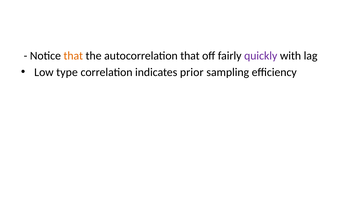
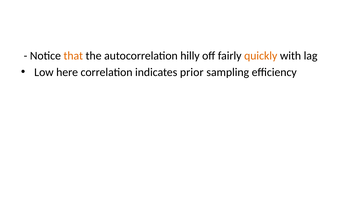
autocorrelation that: that -> hilly (190, 56)
quickly colour: purple -> orange (261, 56)
type: type -> here (67, 72)
